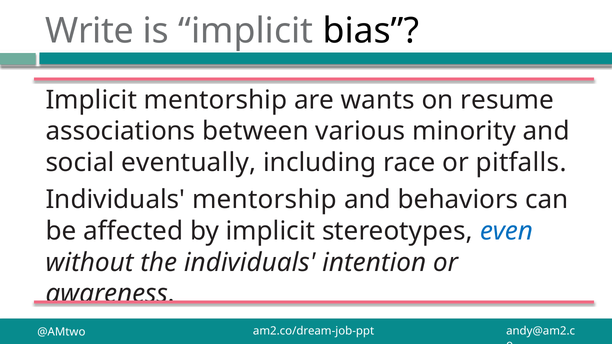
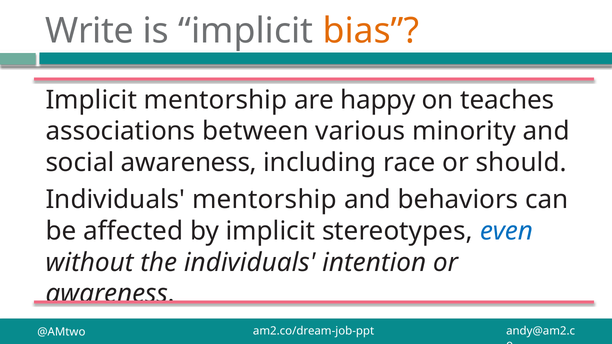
bias colour: black -> orange (371, 31)
wants: wants -> happy (378, 100)
resume: resume -> teaches (507, 100)
social eventually: eventually -> awareness (189, 163)
pitfalls: pitfalls -> should (521, 163)
